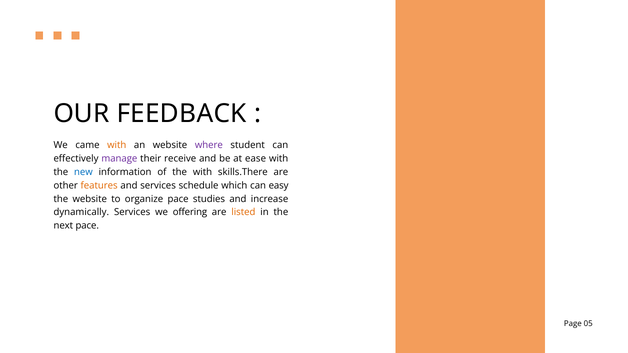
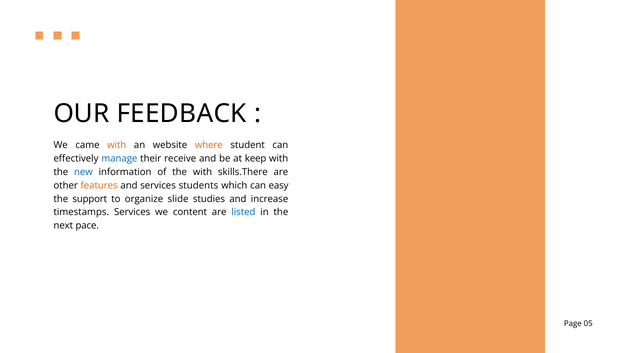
where colour: purple -> orange (209, 145)
manage colour: purple -> blue (119, 159)
ease: ease -> keep (256, 159)
schedule: schedule -> students (198, 186)
the website: website -> support (90, 199)
organize pace: pace -> slide (178, 199)
dynamically: dynamically -> timestamps (81, 212)
offering: offering -> content (190, 212)
listed colour: orange -> blue (243, 212)
